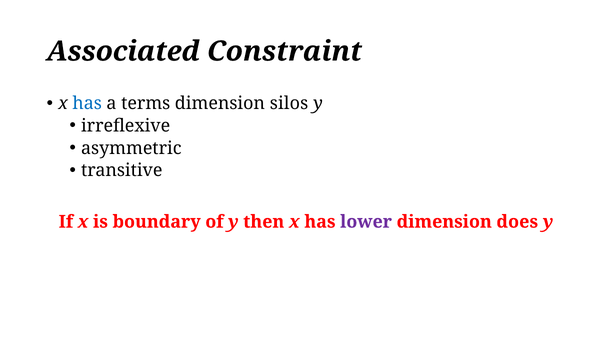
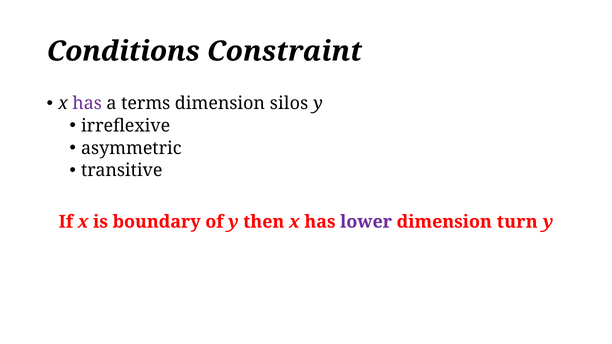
Associated: Associated -> Conditions (123, 51)
has colour: blue -> purple (87, 103)
does: does -> turn (517, 222)
